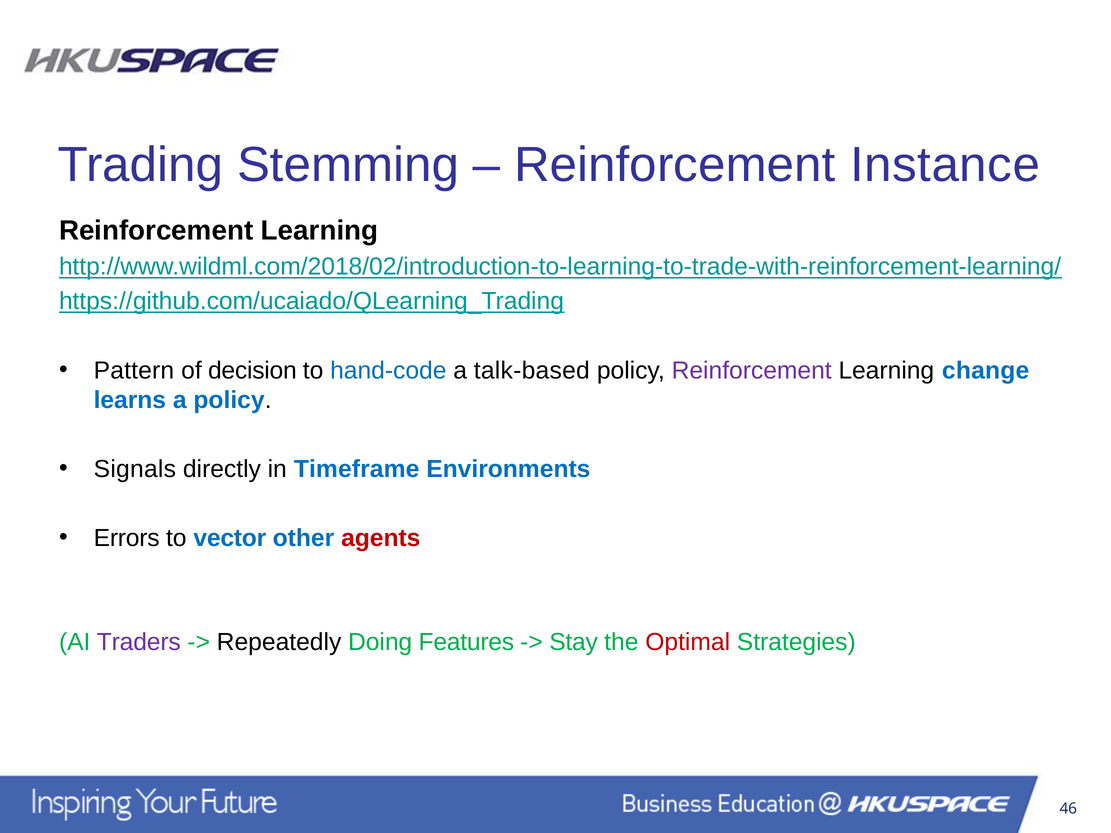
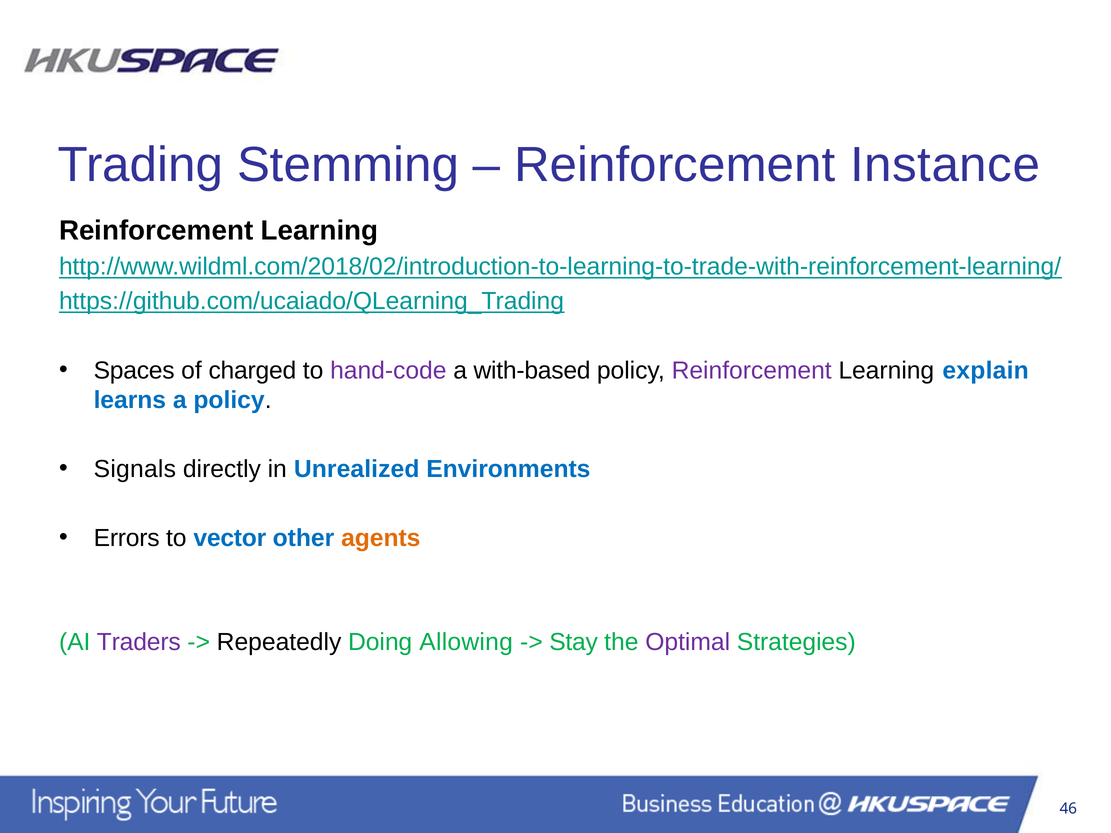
Pattern: Pattern -> Spaces (134, 371)
decision: decision -> charged (252, 371)
hand-code colour: blue -> purple (388, 371)
talk-based: talk-based -> with-based (532, 371)
change: change -> explain (986, 371)
Timeframe: Timeframe -> Unrealized (357, 469)
agents colour: red -> orange (381, 538)
Features: Features -> Allowing (466, 642)
Optimal colour: red -> purple (688, 642)
